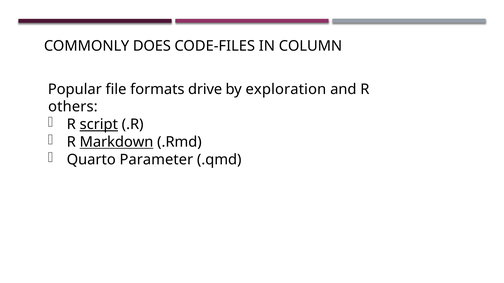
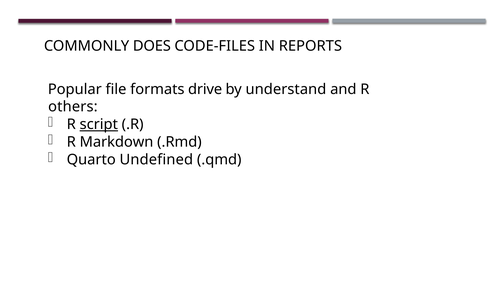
COLUMN: COLUMN -> REPORTS (310, 46)
exploration: exploration -> understand (286, 89)
Markdown underline: present -> none (117, 142)
Parameter: Parameter -> Undefined (156, 160)
